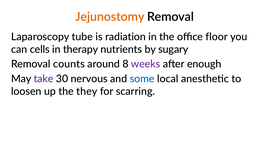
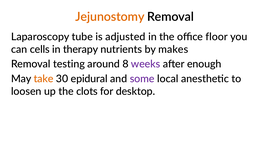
radiation: radiation -> adjusted (125, 37)
sugary: sugary -> makes (173, 49)
counts: counts -> testing (69, 64)
take colour: purple -> orange (44, 79)
nervous: nervous -> epidural (89, 79)
some colour: blue -> purple (142, 79)
they: they -> clots (87, 91)
scarring: scarring -> desktop (135, 91)
